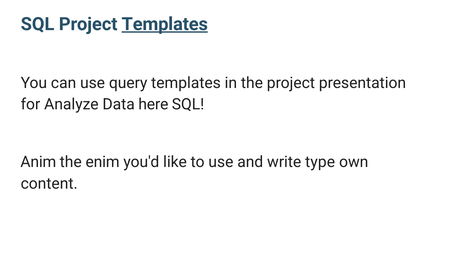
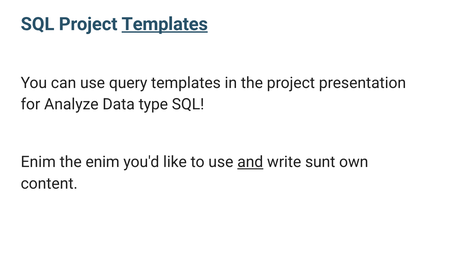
here: here -> type (153, 104)
Anim: Anim -> Enim (38, 162)
and underline: none -> present (250, 162)
type: type -> sunt (320, 162)
